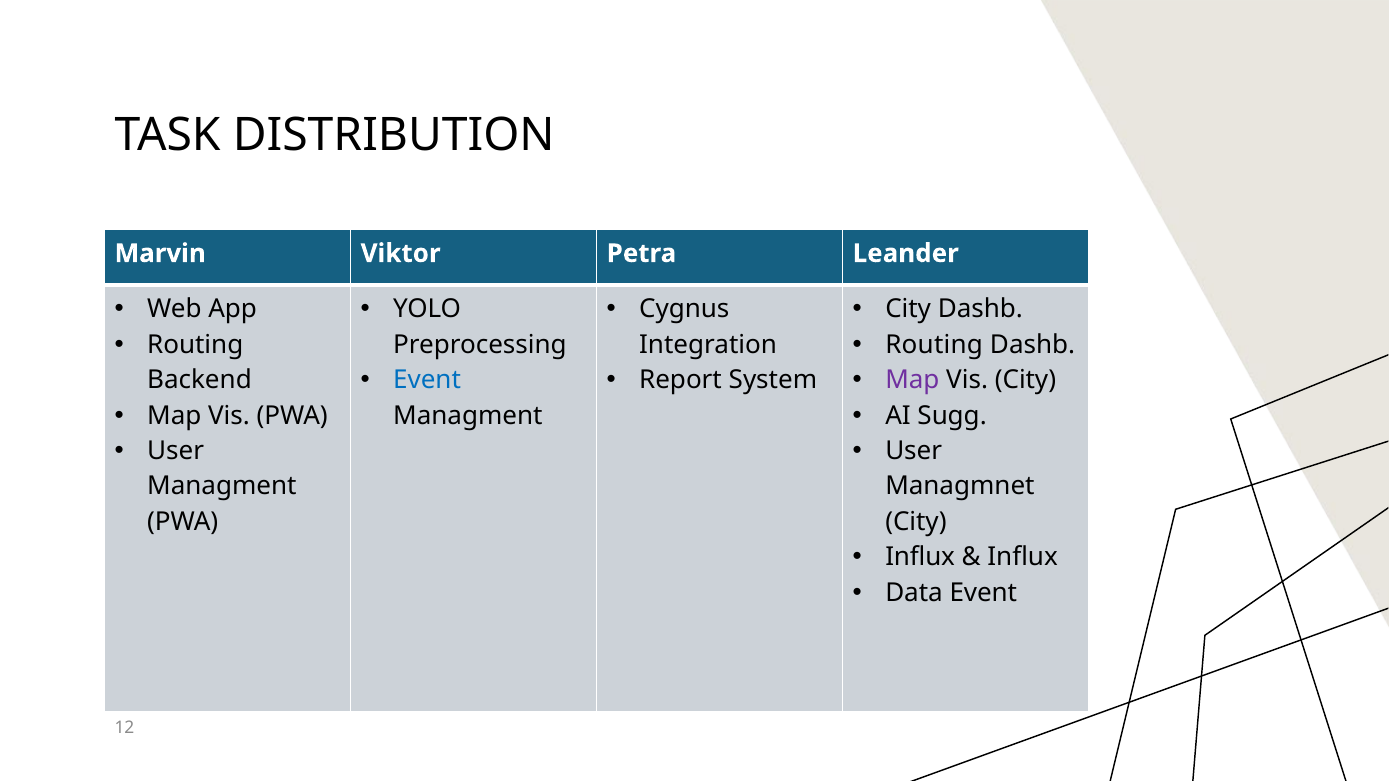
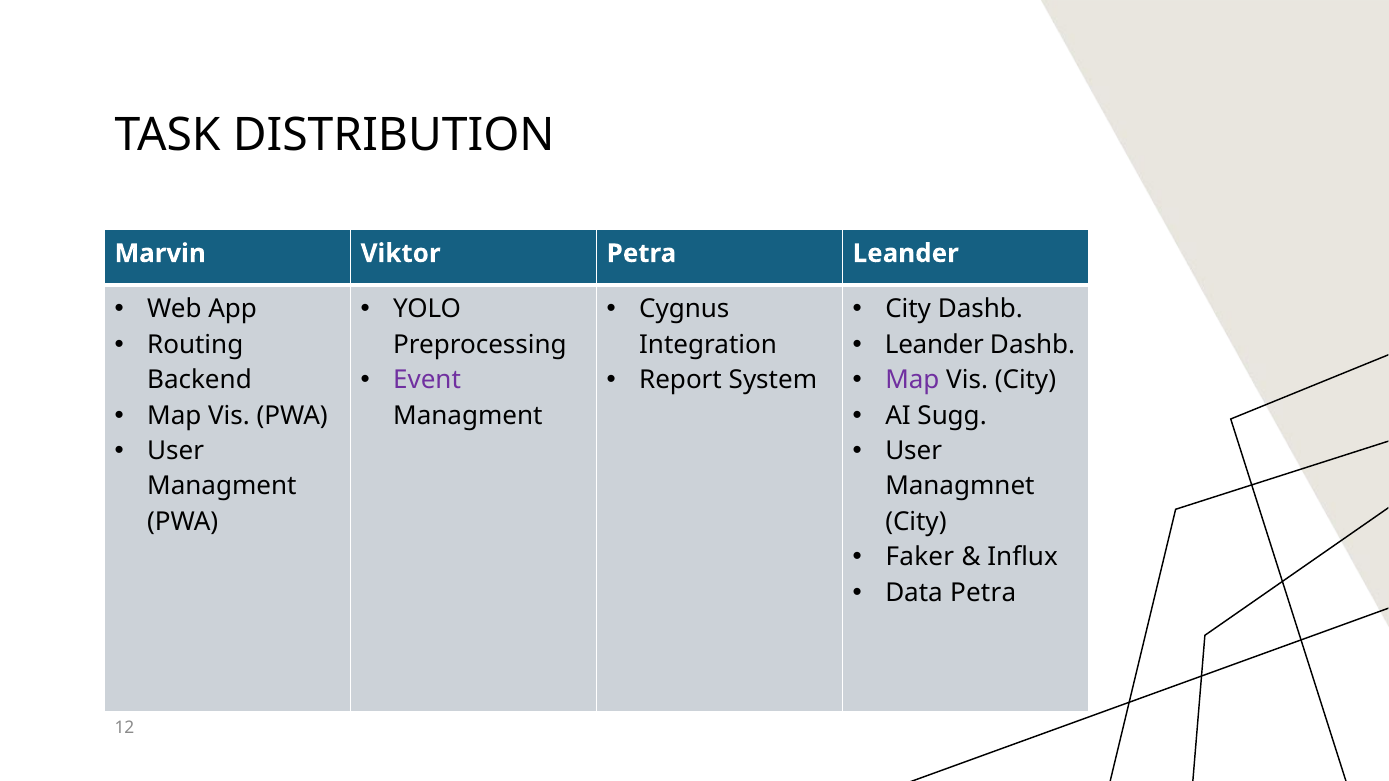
Routing: Routing -> Leander (934, 345)
Event colour: blue -> purple (427, 380)
Influx: Influx -> Faker (920, 557)
Data Event: Event -> Petra (983, 593)
